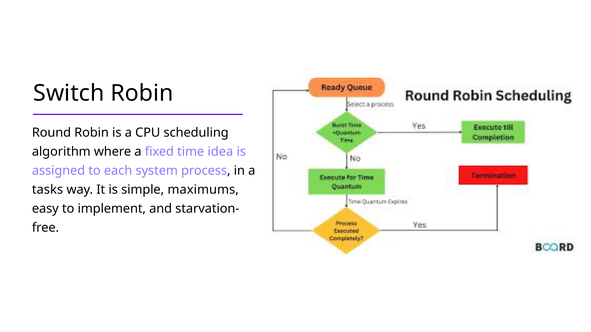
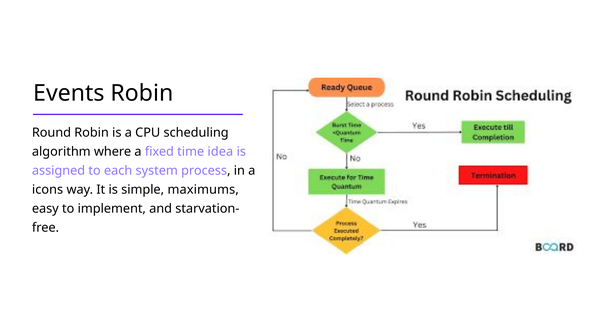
Switch: Switch -> Events (69, 93)
tasks: tasks -> icons (48, 190)
